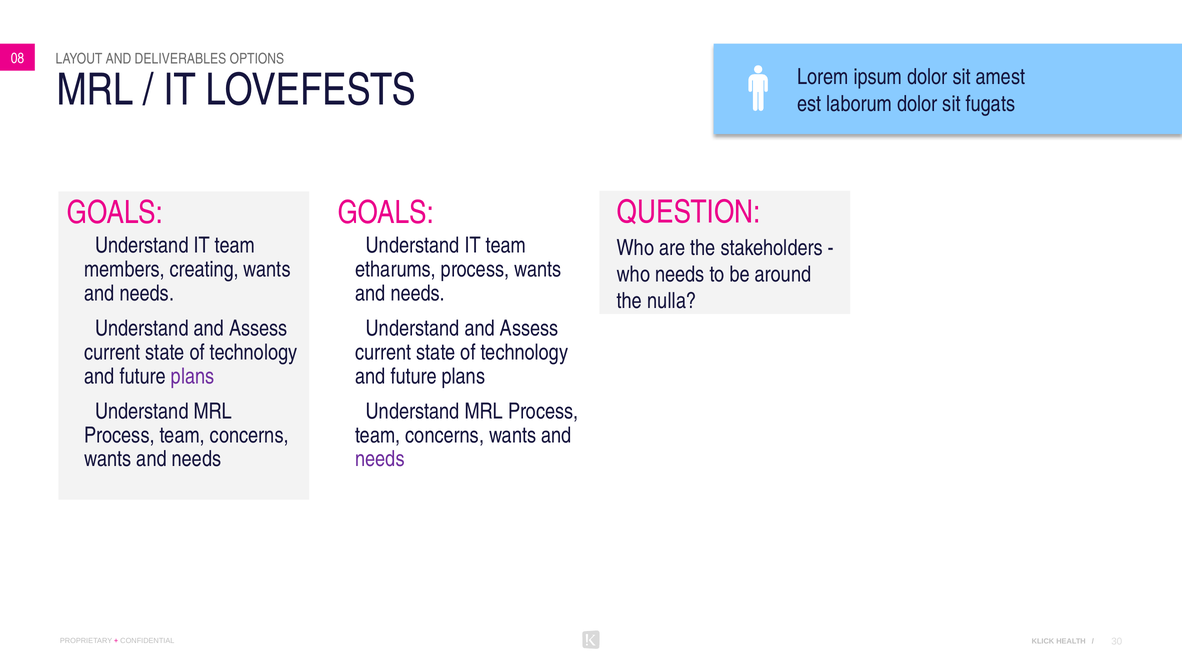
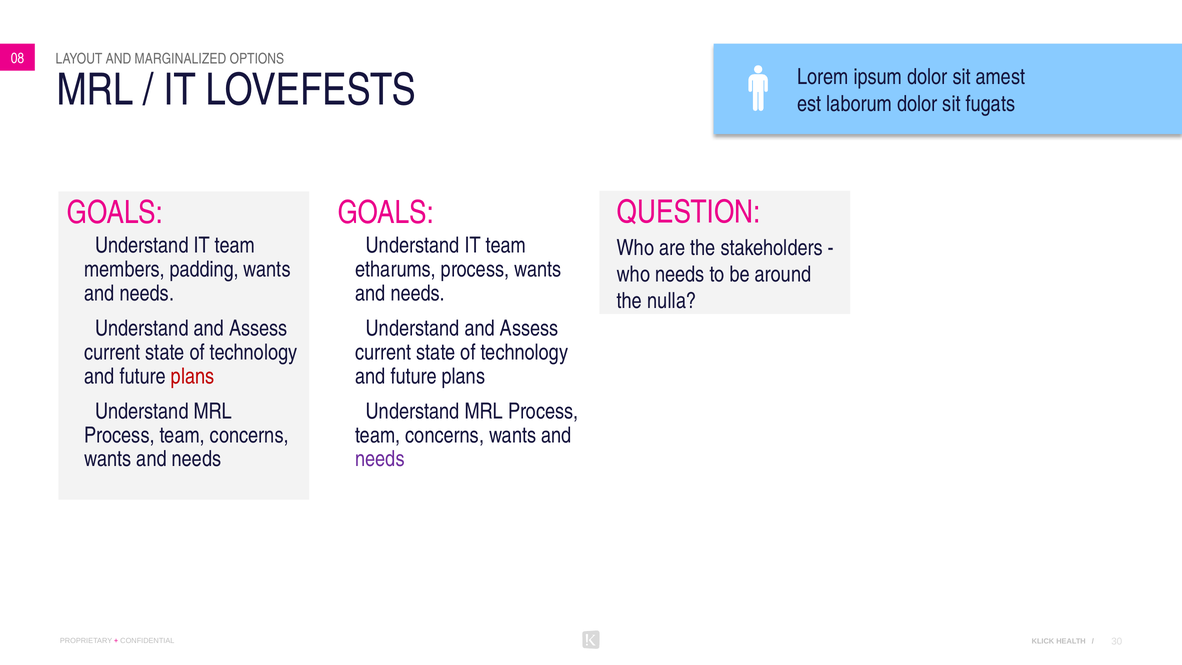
DELIVERABLES: DELIVERABLES -> MARGINALIZED (180, 59)
creating: creating -> padding (204, 269)
plans colour: purple -> red (193, 376)
